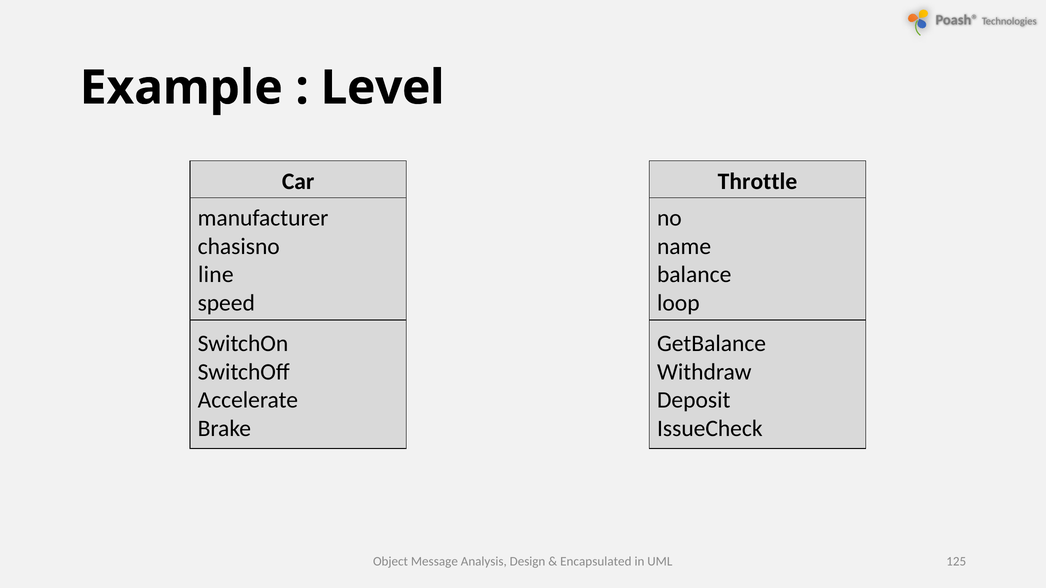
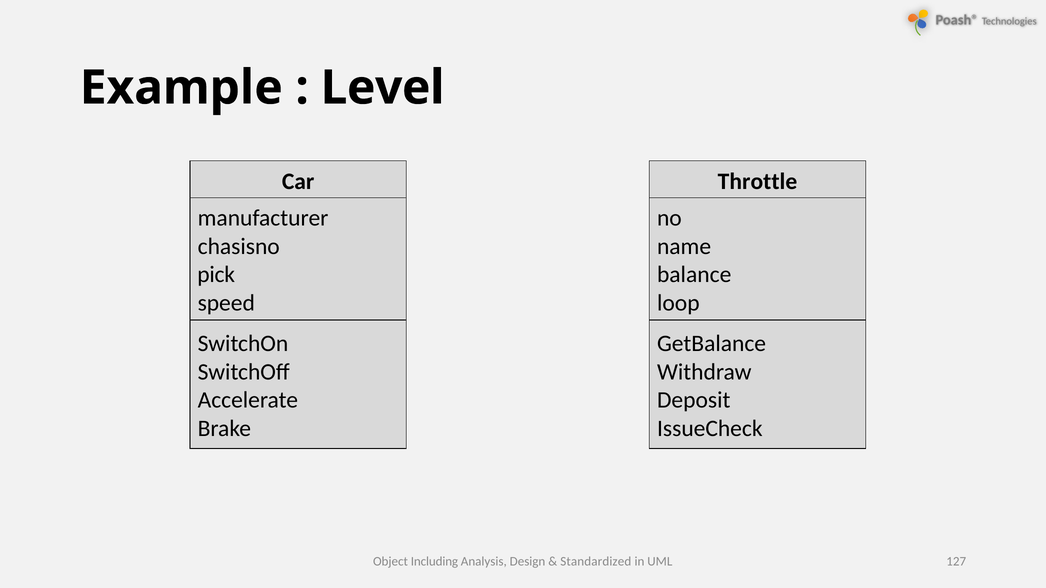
line: line -> pick (216, 275)
Message: Message -> Including (434, 562)
Encapsulated: Encapsulated -> Standardized (596, 562)
125: 125 -> 127 (956, 562)
